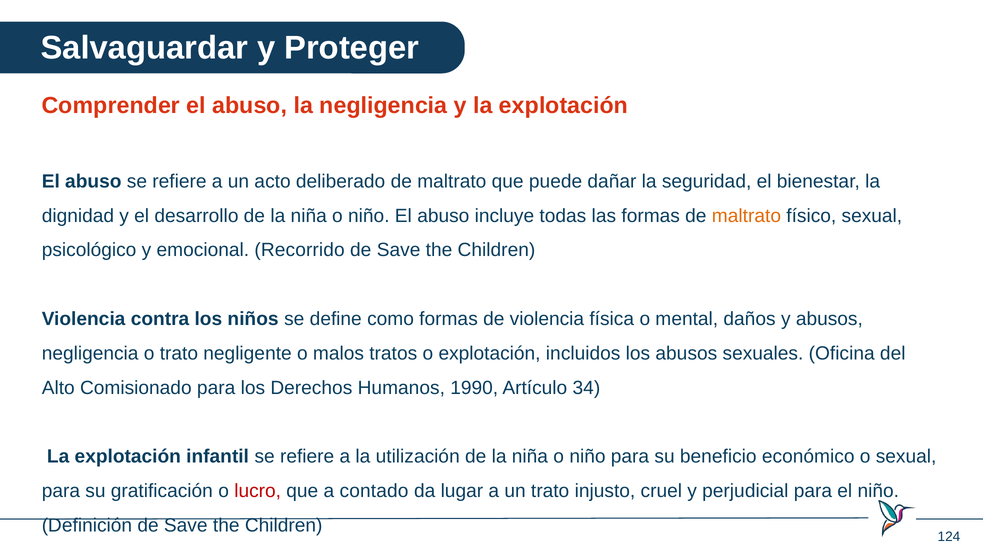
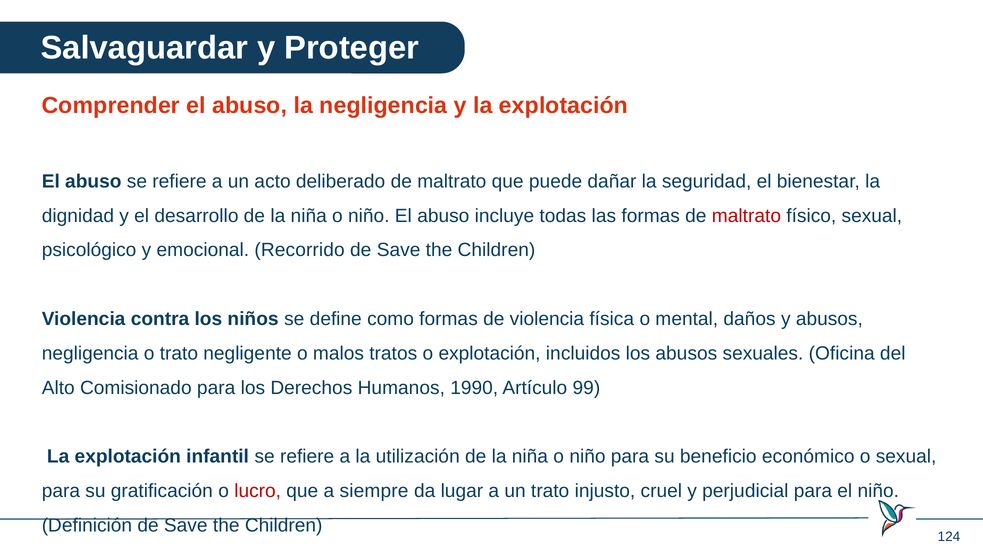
maltrato colour: orange -> red (746, 216)
34: 34 -> 99 (586, 388)
contado: contado -> siempre (374, 491)
